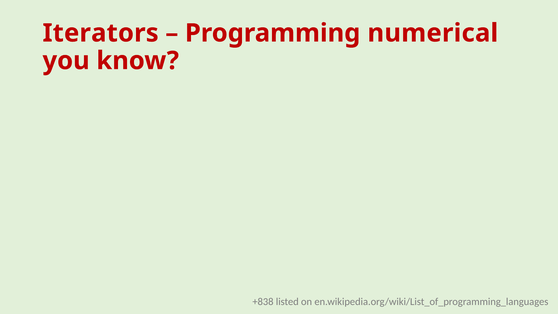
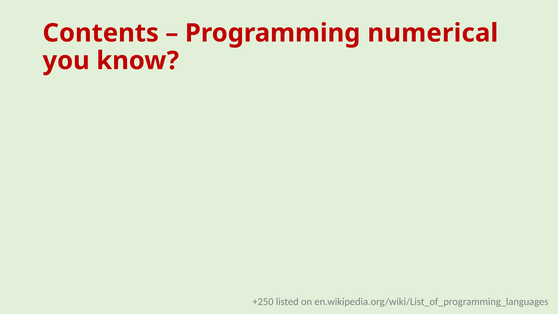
Iterators: Iterators -> Contents (101, 33)
+838: +838 -> +250 (263, 302)
